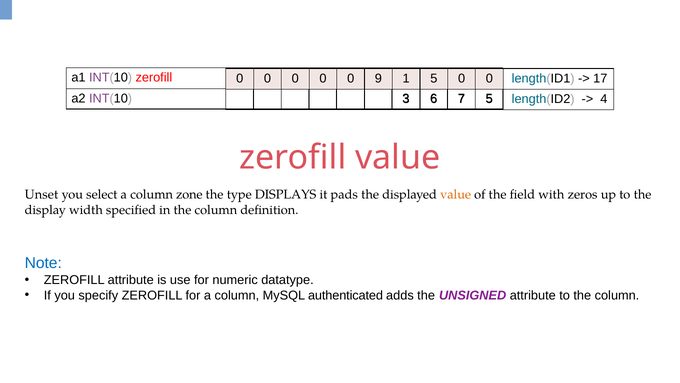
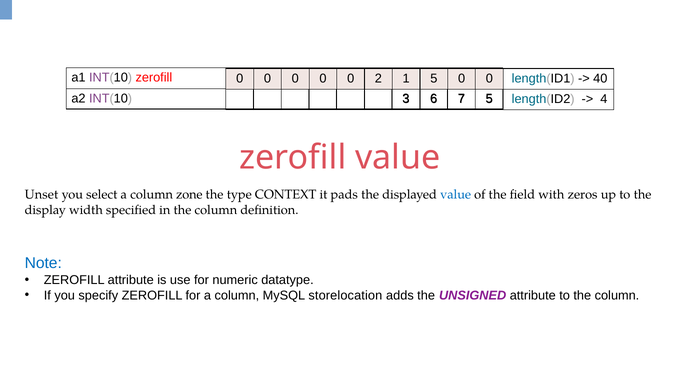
9: 9 -> 2 (378, 78)
17: 17 -> 40 (600, 78)
DISPLAYS: DISPLAYS -> CONTEXT (286, 194)
value colour: orange -> blue (456, 194)
authenticated: authenticated -> storelocation (345, 295)
